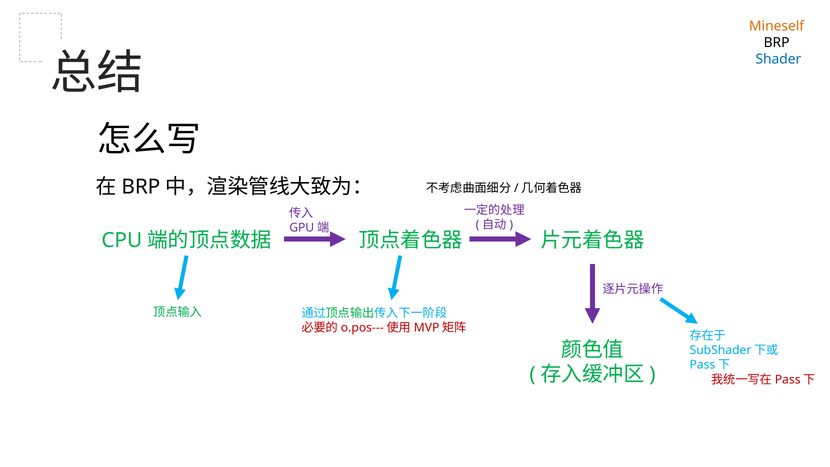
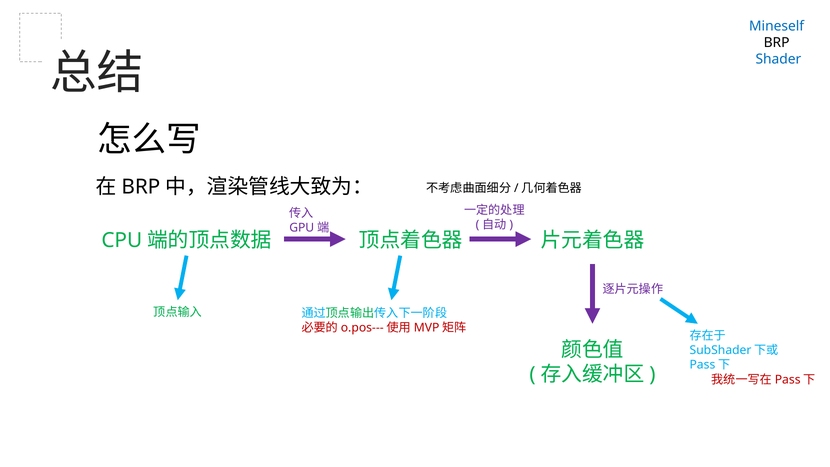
Mineself colour: orange -> blue (777, 26)
